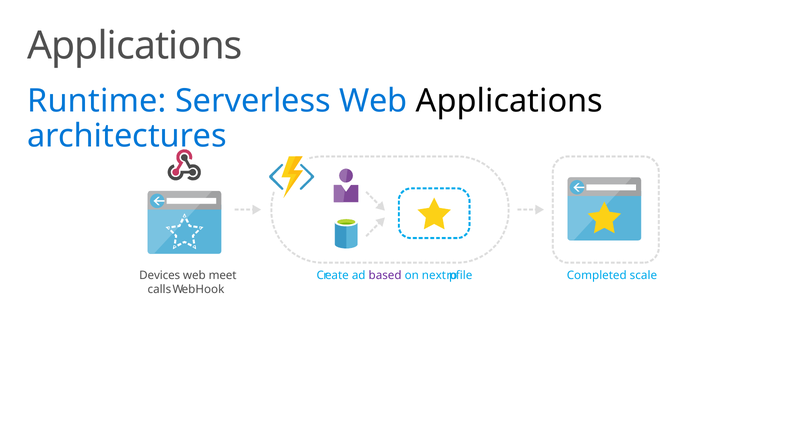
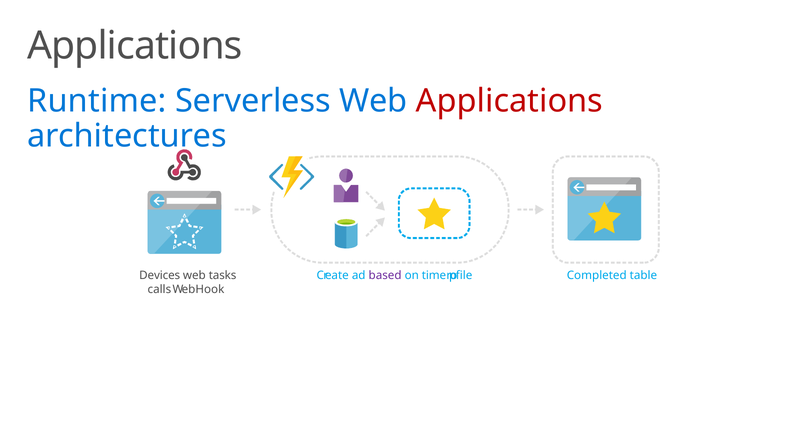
Applications colour: black -> red (509, 101)
meet: meet -> tasks (223, 276)
next: next -> time (434, 276)
scale: scale -> table (643, 276)
